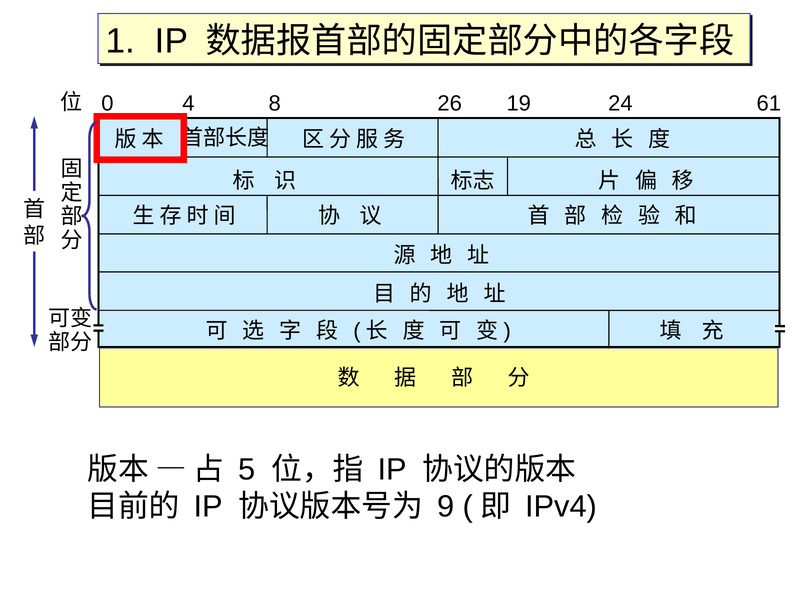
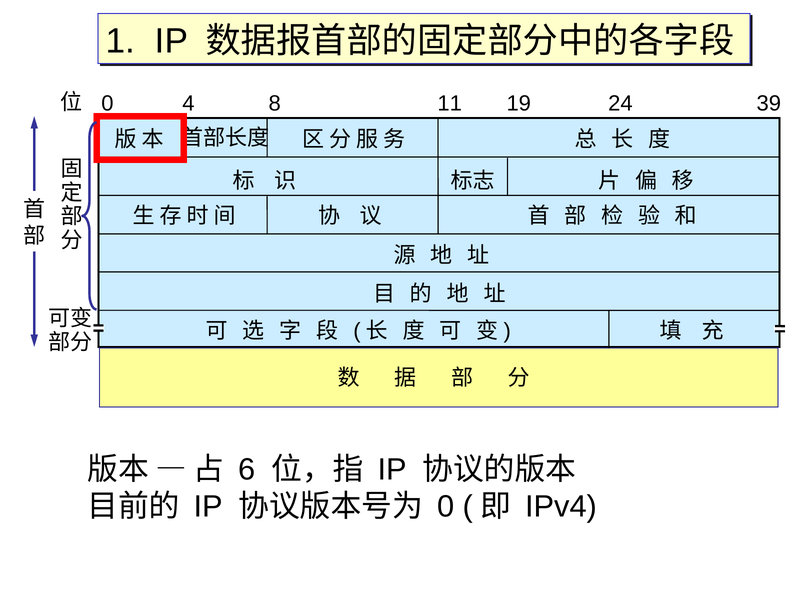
26: 26 -> 11 (450, 104)
61: 61 -> 39 (769, 104)
5: 5 -> 6 (247, 470)
9: 9 -> 0 (446, 507)
